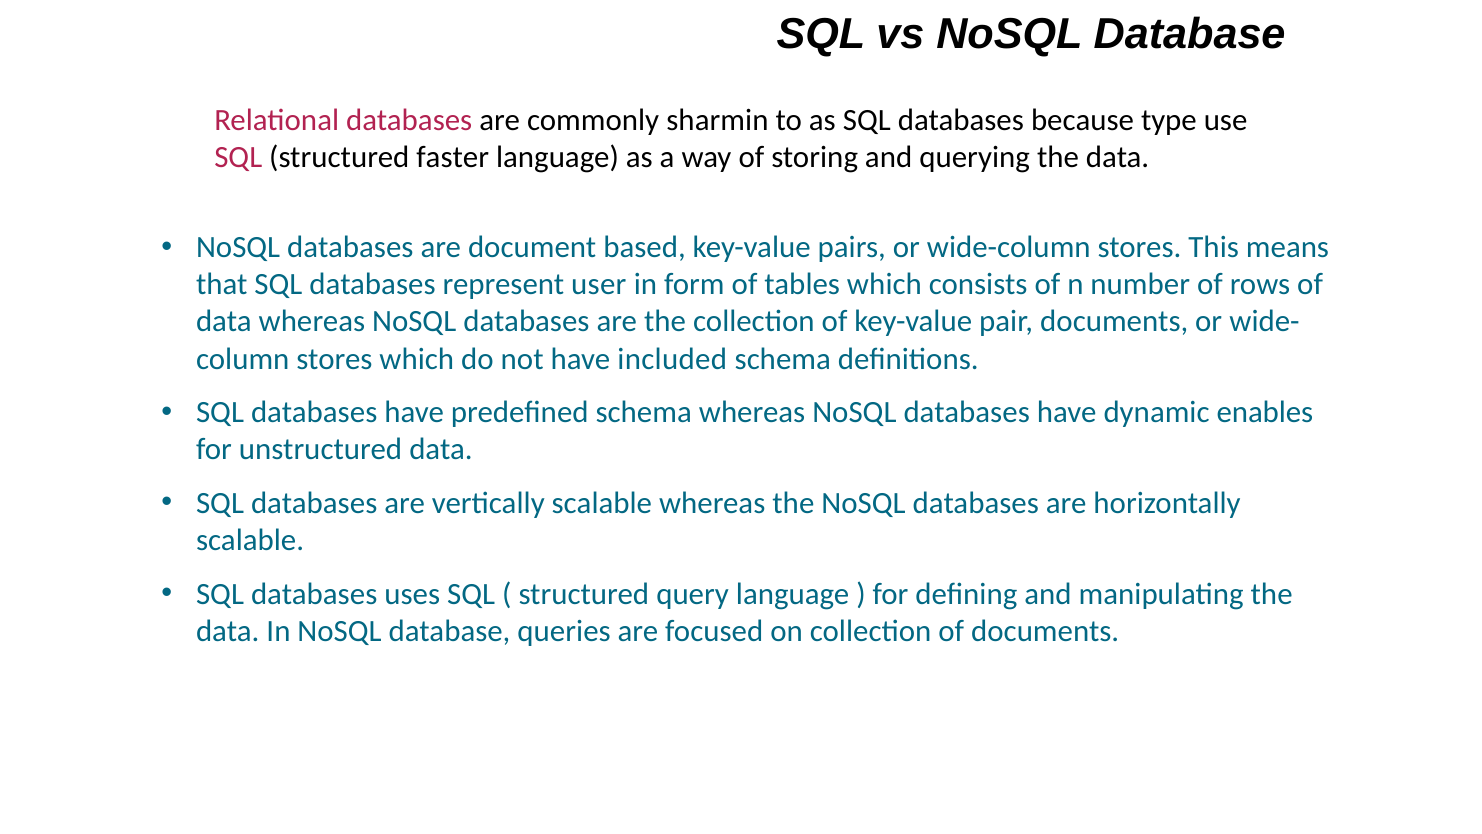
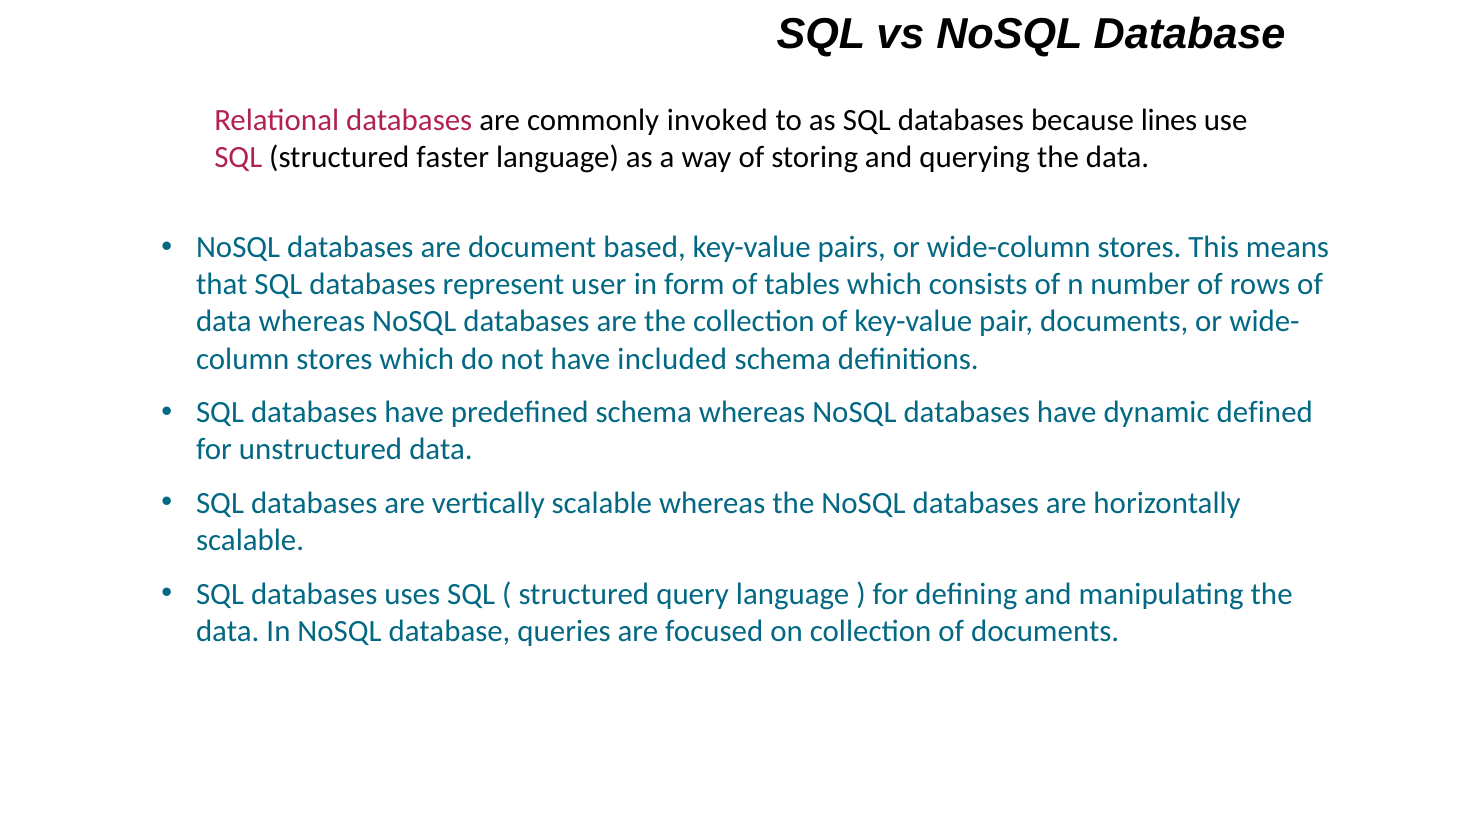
sharmin: sharmin -> invoked (717, 120)
type: type -> lines (1169, 120)
enables: enables -> defined (1265, 412)
